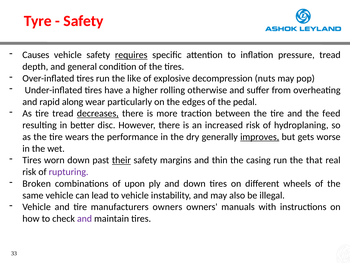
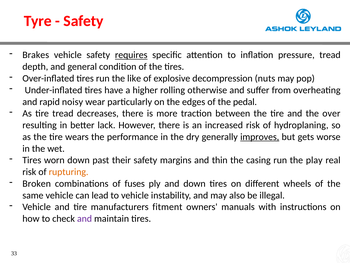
Causes: Causes -> Brakes (36, 55)
along: along -> noisy (73, 102)
decreases underline: present -> none (98, 113)
feed: feed -> over (331, 113)
disc: disc -> lack (107, 125)
their underline: present -> none (121, 160)
that: that -> play (314, 160)
rupturing colour: purple -> orange (69, 172)
upon: upon -> fuses (135, 183)
manufacturers owners: owners -> fitment (167, 207)
